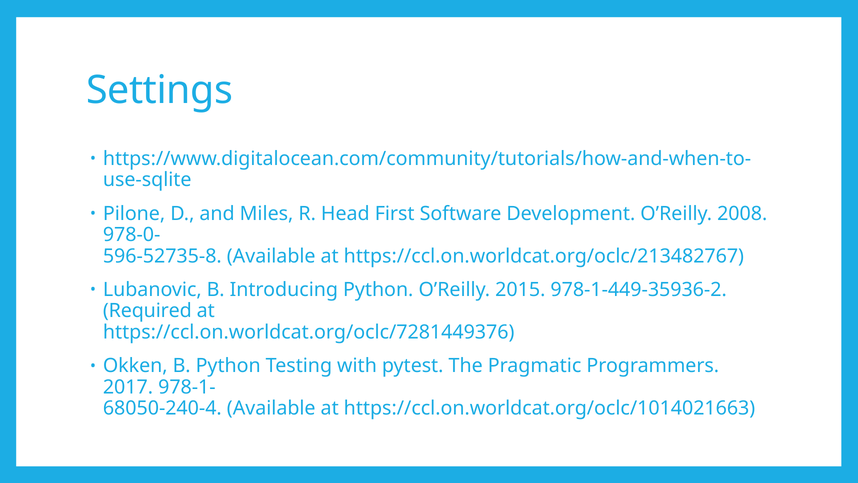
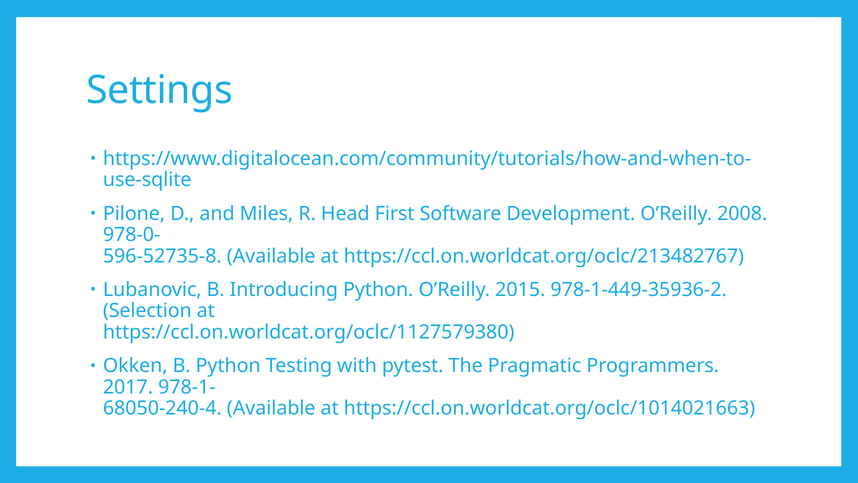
Required: Required -> Selection (147, 311)
https://ccl.on.worldcat.org/oclc/7281449376: https://ccl.on.worldcat.org/oclc/7281449376 -> https://ccl.on.worldcat.org/oclc/1127579380 (309, 332)
